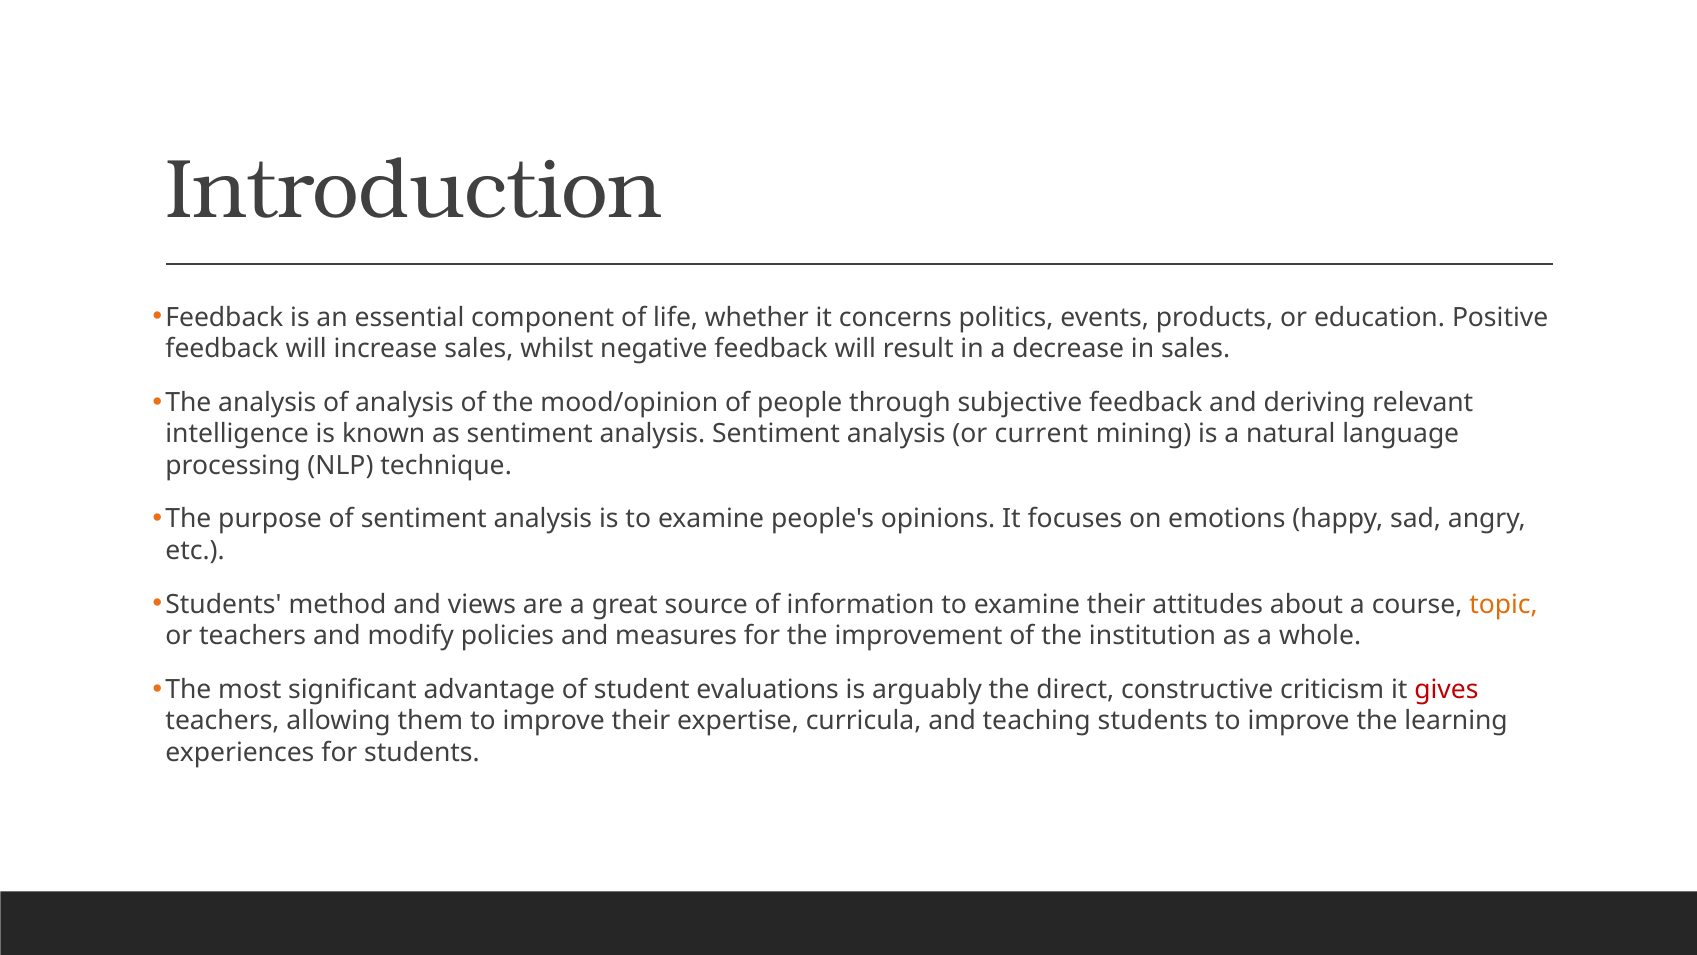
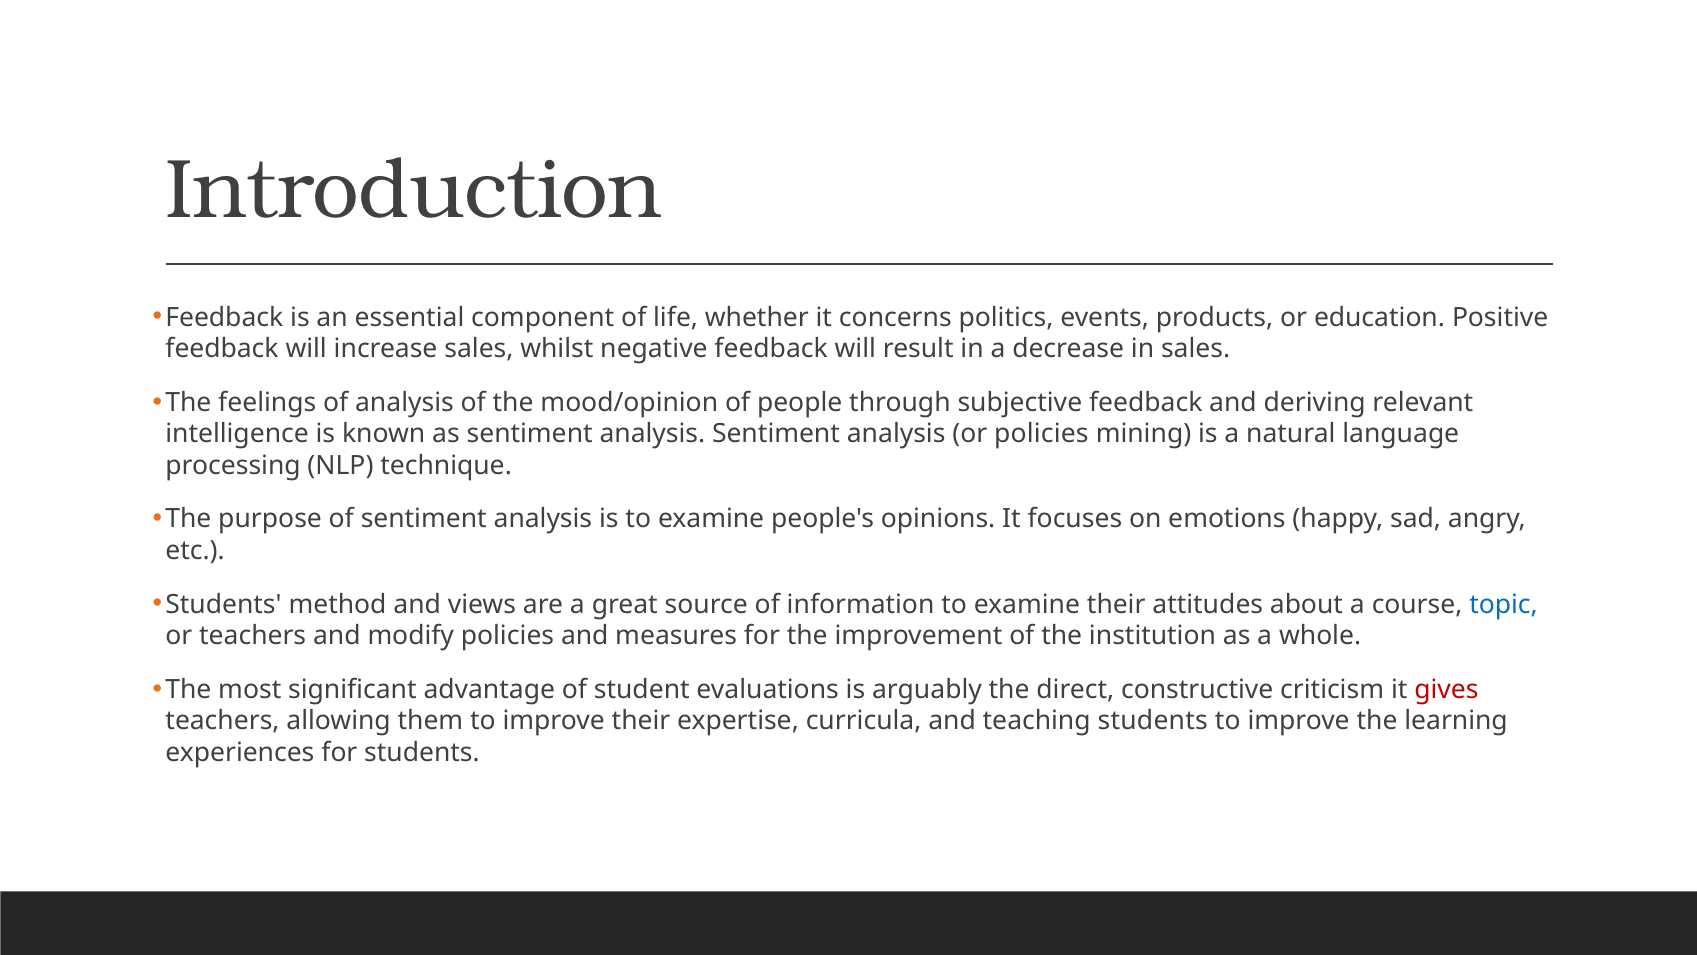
The analysis: analysis -> feelings (267, 402)
or current: current -> policies (1041, 434)
topic colour: orange -> blue (1504, 604)
